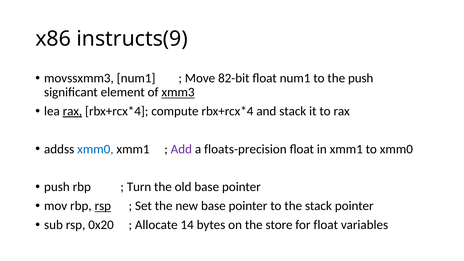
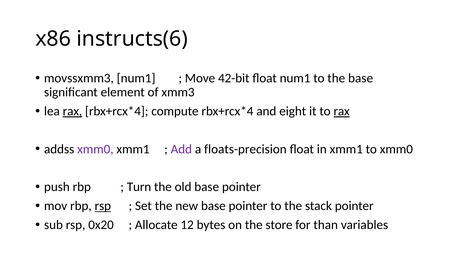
instructs(9: instructs(9 -> instructs(6 (132, 39)
82-bit: 82-bit -> 42-bit (234, 78)
the push: push -> base (361, 78)
xmm3 underline: present -> none (178, 92)
and stack: stack -> eight (293, 111)
rax underline: none -> present (342, 111)
xmm0 colour: blue -> purple (95, 149)
14: 14 -> 12 (187, 225)
for float: float -> than (326, 225)
